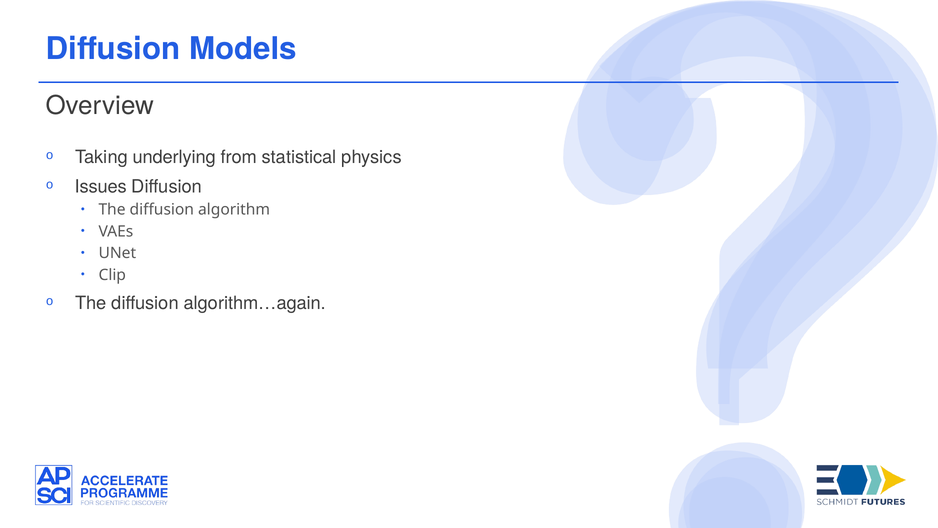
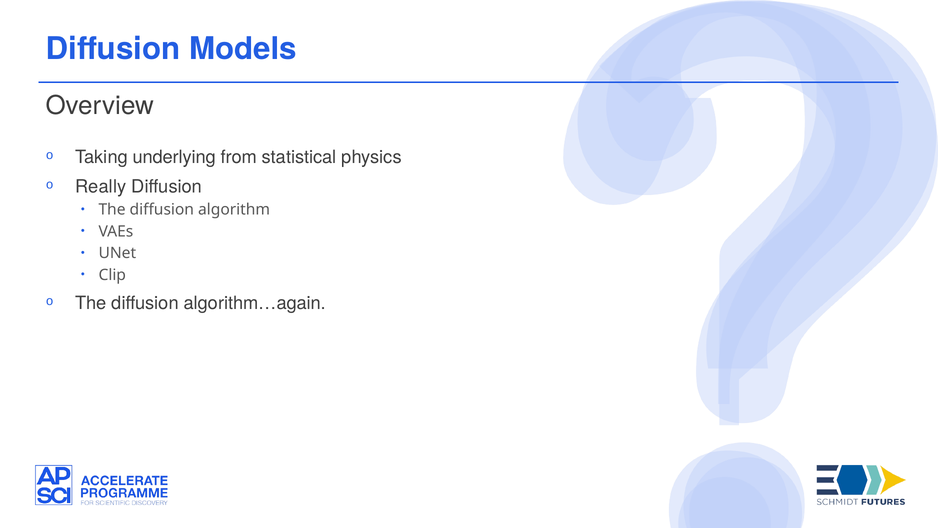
Issues: Issues -> Really (101, 186)
